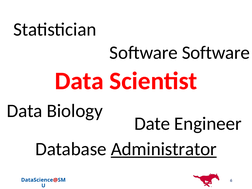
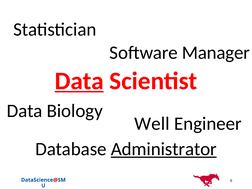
Software Software: Software -> Manager (216, 53)
Data underline: none -> present (79, 81)
Date: Date -> Well (152, 124)
